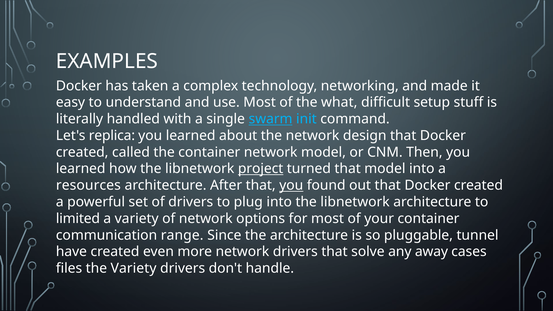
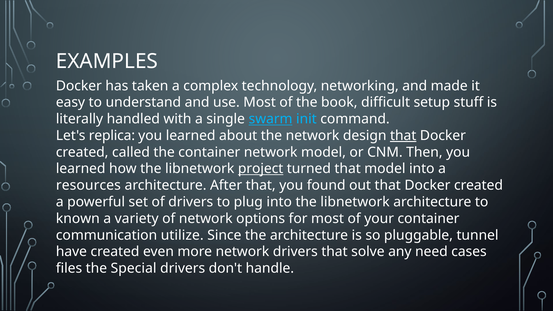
what: what -> book (339, 102)
that underline: none -> present (403, 136)
you underline: present -> none (291, 185)
limited: limited -> known (78, 219)
range: range -> utilize (182, 235)
away: away -> need (431, 252)
the Variety: Variety -> Special (134, 268)
